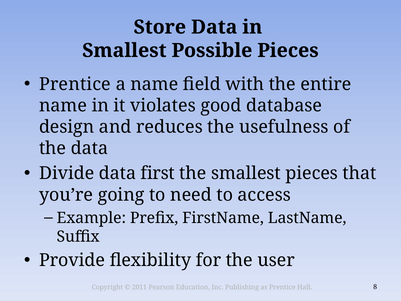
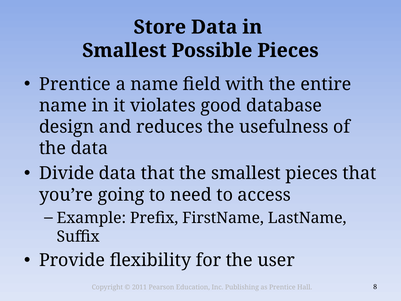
data first: first -> that (158, 173)
